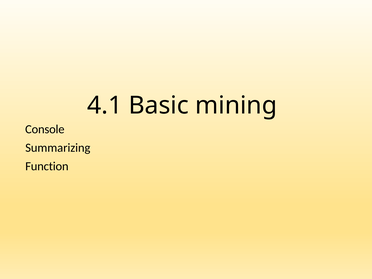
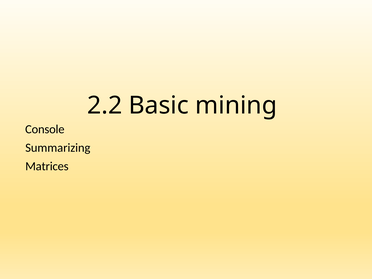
4.1: 4.1 -> 2.2 (105, 105)
Function: Function -> Matrices (47, 166)
